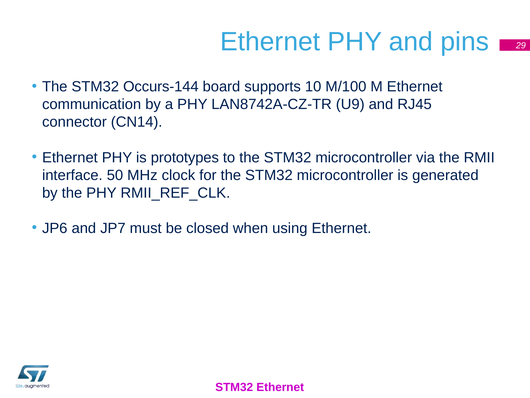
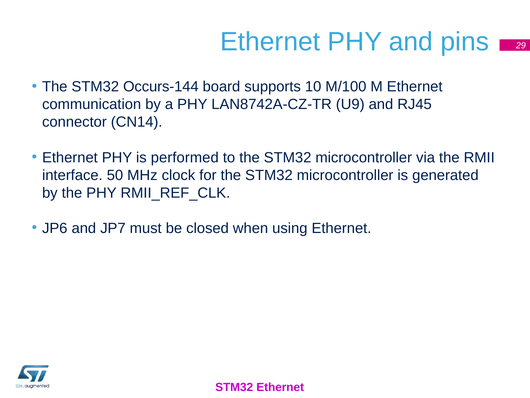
prototypes: prototypes -> performed (185, 157)
